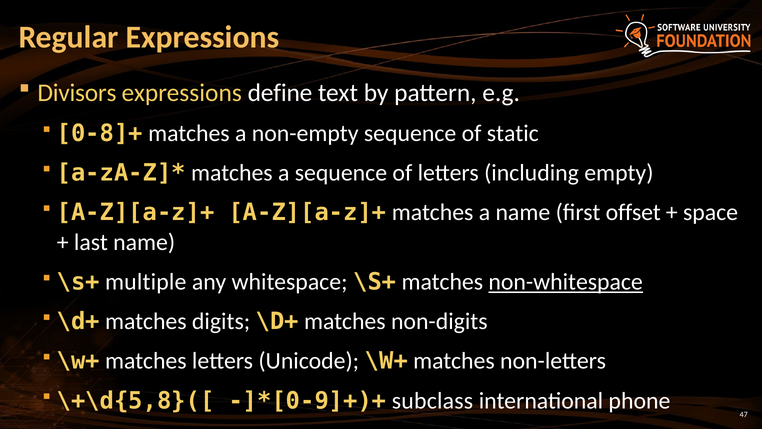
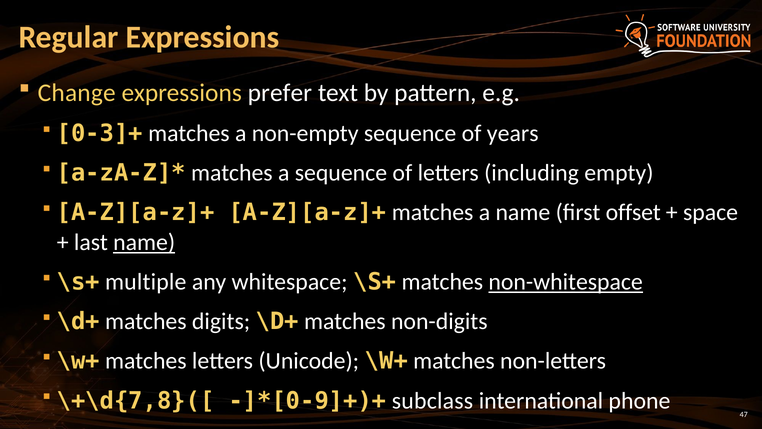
Divisors: Divisors -> Change (77, 93)
define: define -> prefer (280, 93)
0-8]+: 0-8]+ -> 0-3]+ (100, 133)
static: static -> years (513, 133)
name underline: none -> present (144, 242)
\+\d{5,8}([: \+\d{5,8}([ -> \+\d{7,8}([ (136, 400)
